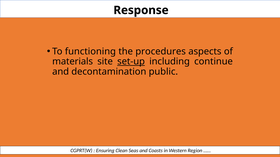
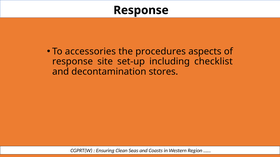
functioning: functioning -> accessories (90, 52)
materials: materials -> response (73, 62)
set-up underline: present -> none (131, 62)
continue: continue -> checklist (213, 62)
public: public -> stores (163, 72)
